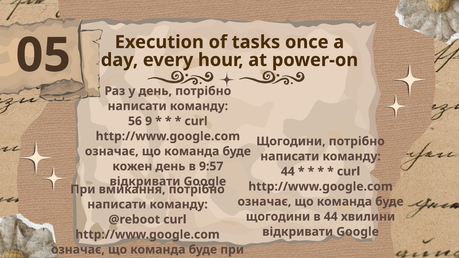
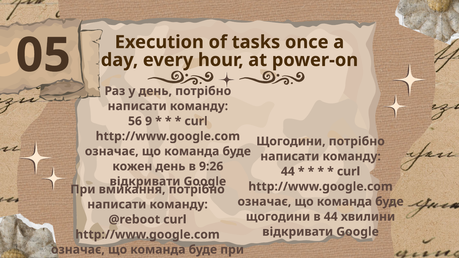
9:57: 9:57 -> 9:26 (211, 166)
